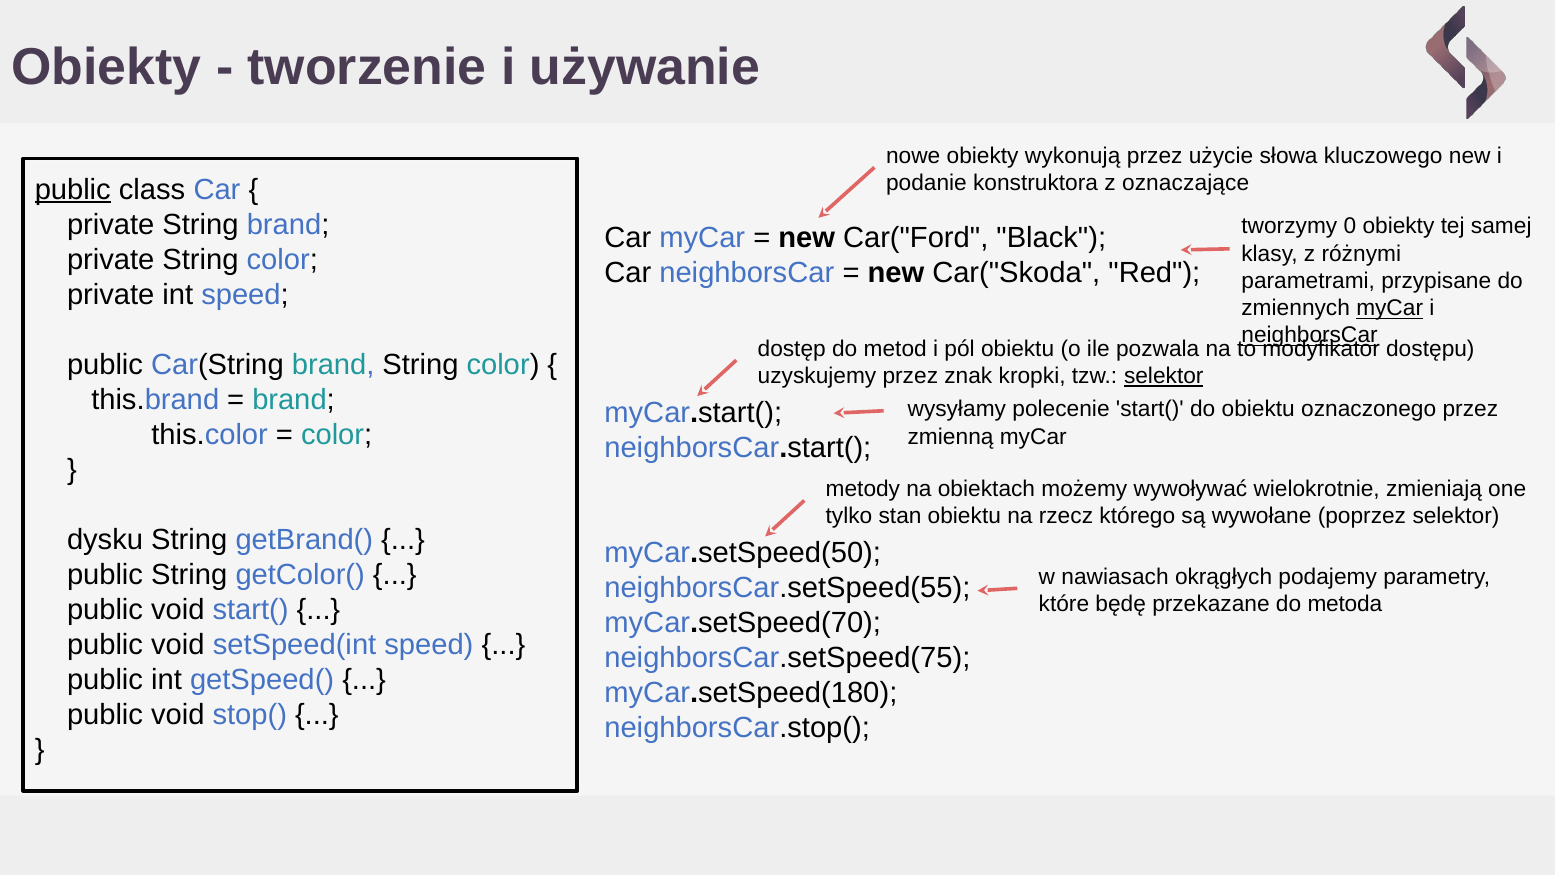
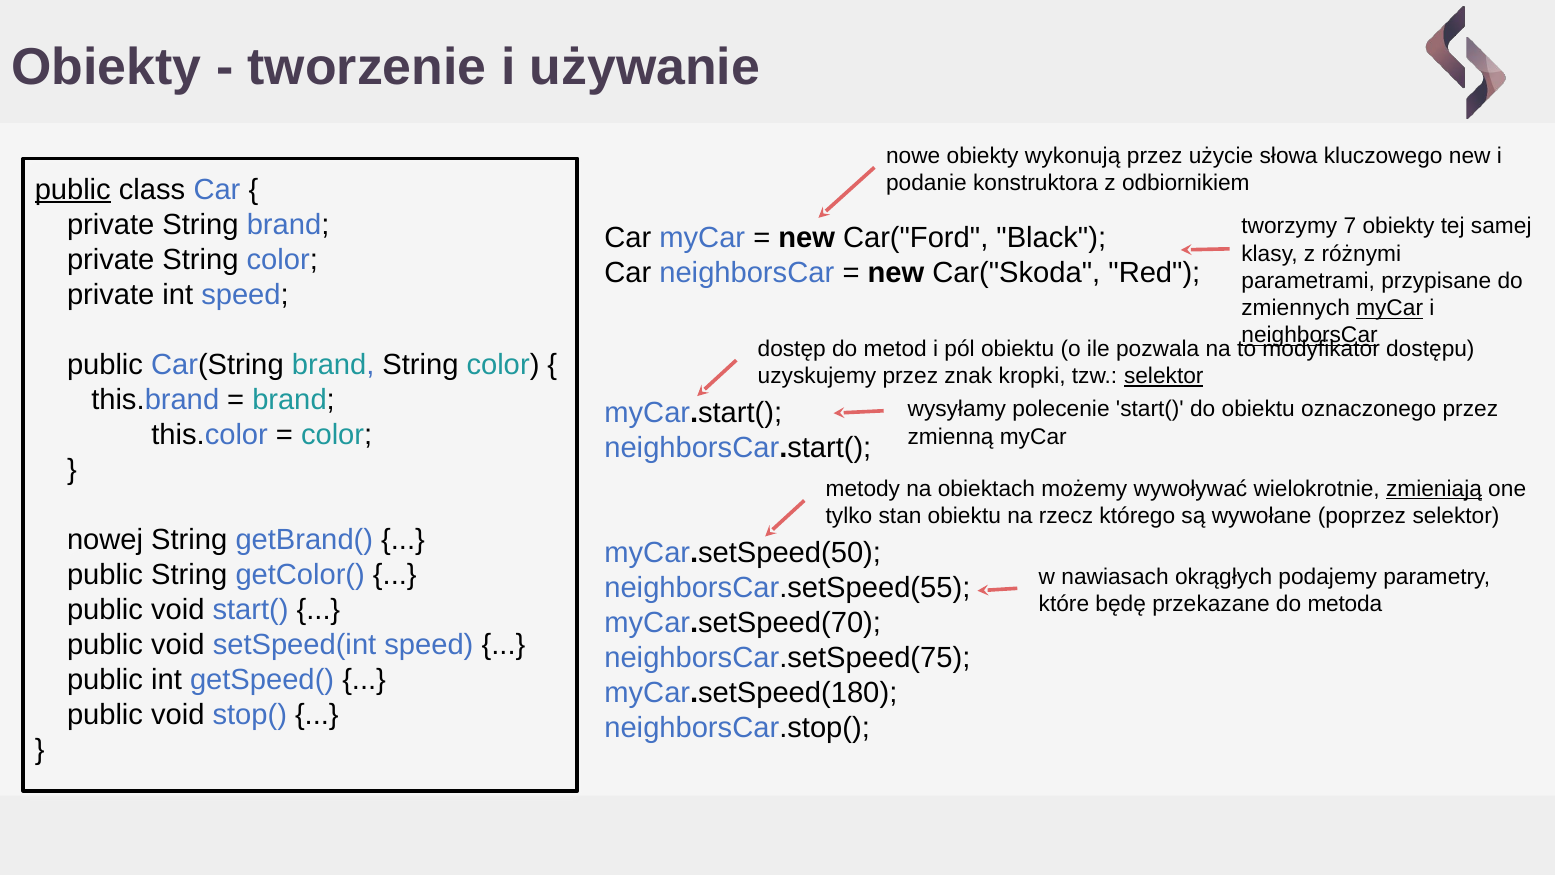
oznaczające: oznaczające -> odbiornikiem (1186, 183)
0: 0 -> 7 (1350, 226)
zmieniają underline: none -> present (1434, 489)
dysku: dysku -> nowej (105, 539)
